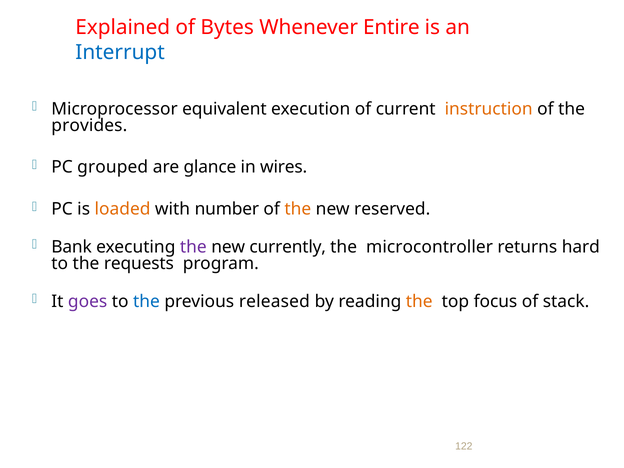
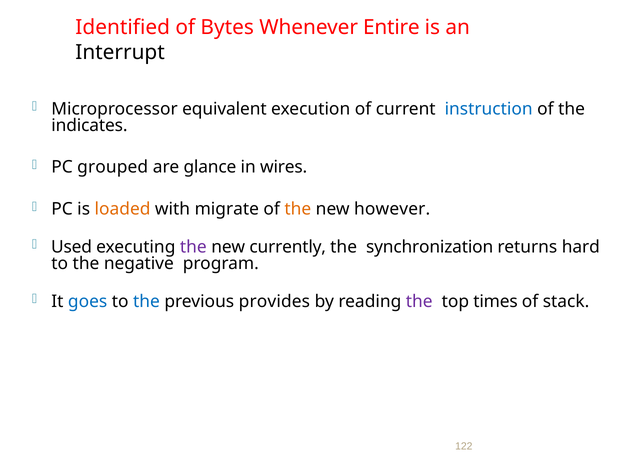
Explained: Explained -> Identified (123, 27)
Interrupt colour: blue -> black (120, 52)
instruction colour: orange -> blue (489, 109)
provides: provides -> indicates (89, 126)
number: number -> migrate (227, 209)
reserved: reserved -> however (392, 209)
Bank: Bank -> Used (72, 247)
microcontroller: microcontroller -> synchronization (430, 247)
requests: requests -> negative (139, 264)
goes colour: purple -> blue (88, 301)
released: released -> provides (274, 301)
the colour: orange -> purple (419, 301)
focus: focus -> times (496, 301)
